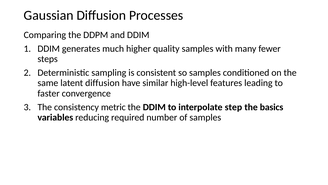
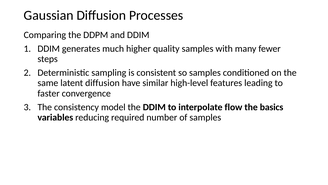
metric: metric -> model (113, 107)
step: step -> flow (233, 107)
